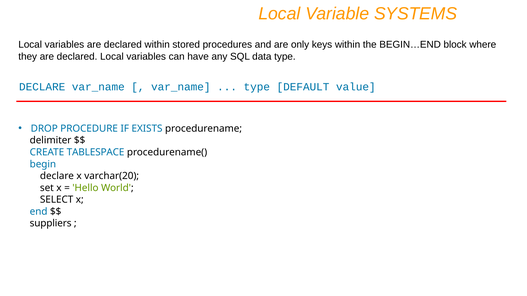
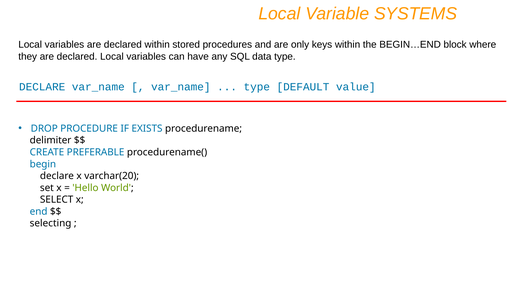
TABLESPACE: TABLESPACE -> PREFERABLE (96, 152)
suppliers: suppliers -> selecting (51, 224)
